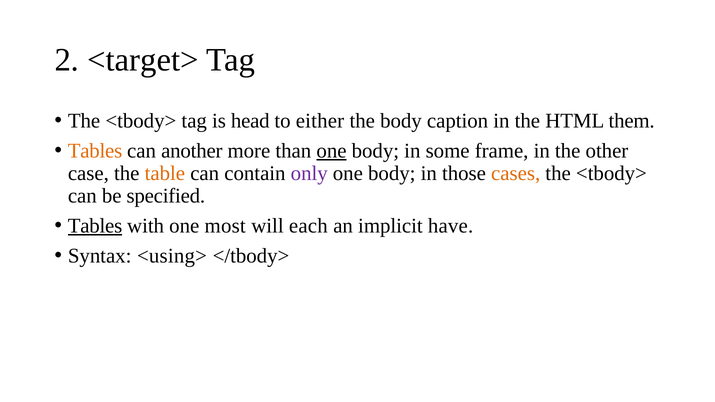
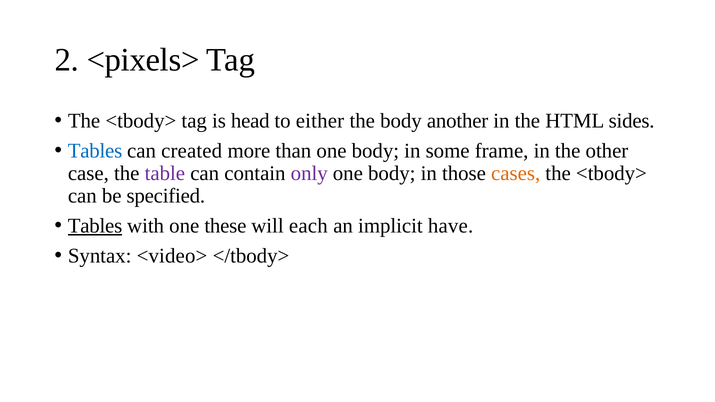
<target>: <target> -> <pixels> (143, 60)
caption: caption -> another (458, 121)
them: them -> sides (632, 121)
Tables colour: orange -> blue (95, 151)
another: another -> created (192, 151)
one underline: present -> none (332, 151)
table colour: orange -> purple (165, 173)
most: most -> these (225, 226)
<using>: <using> -> <video> (172, 256)
